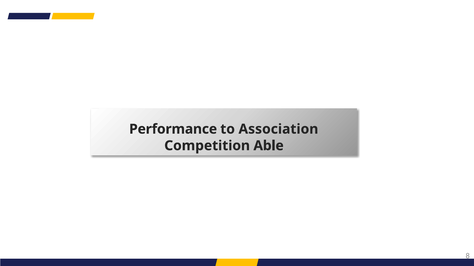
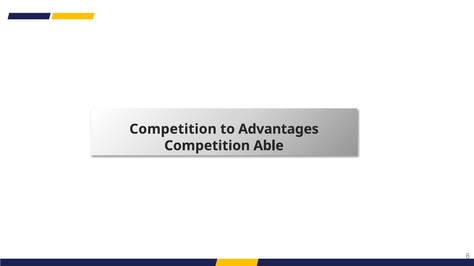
Performance: Performance -> Competition (173, 129)
Association: Association -> Advantages (278, 129)
